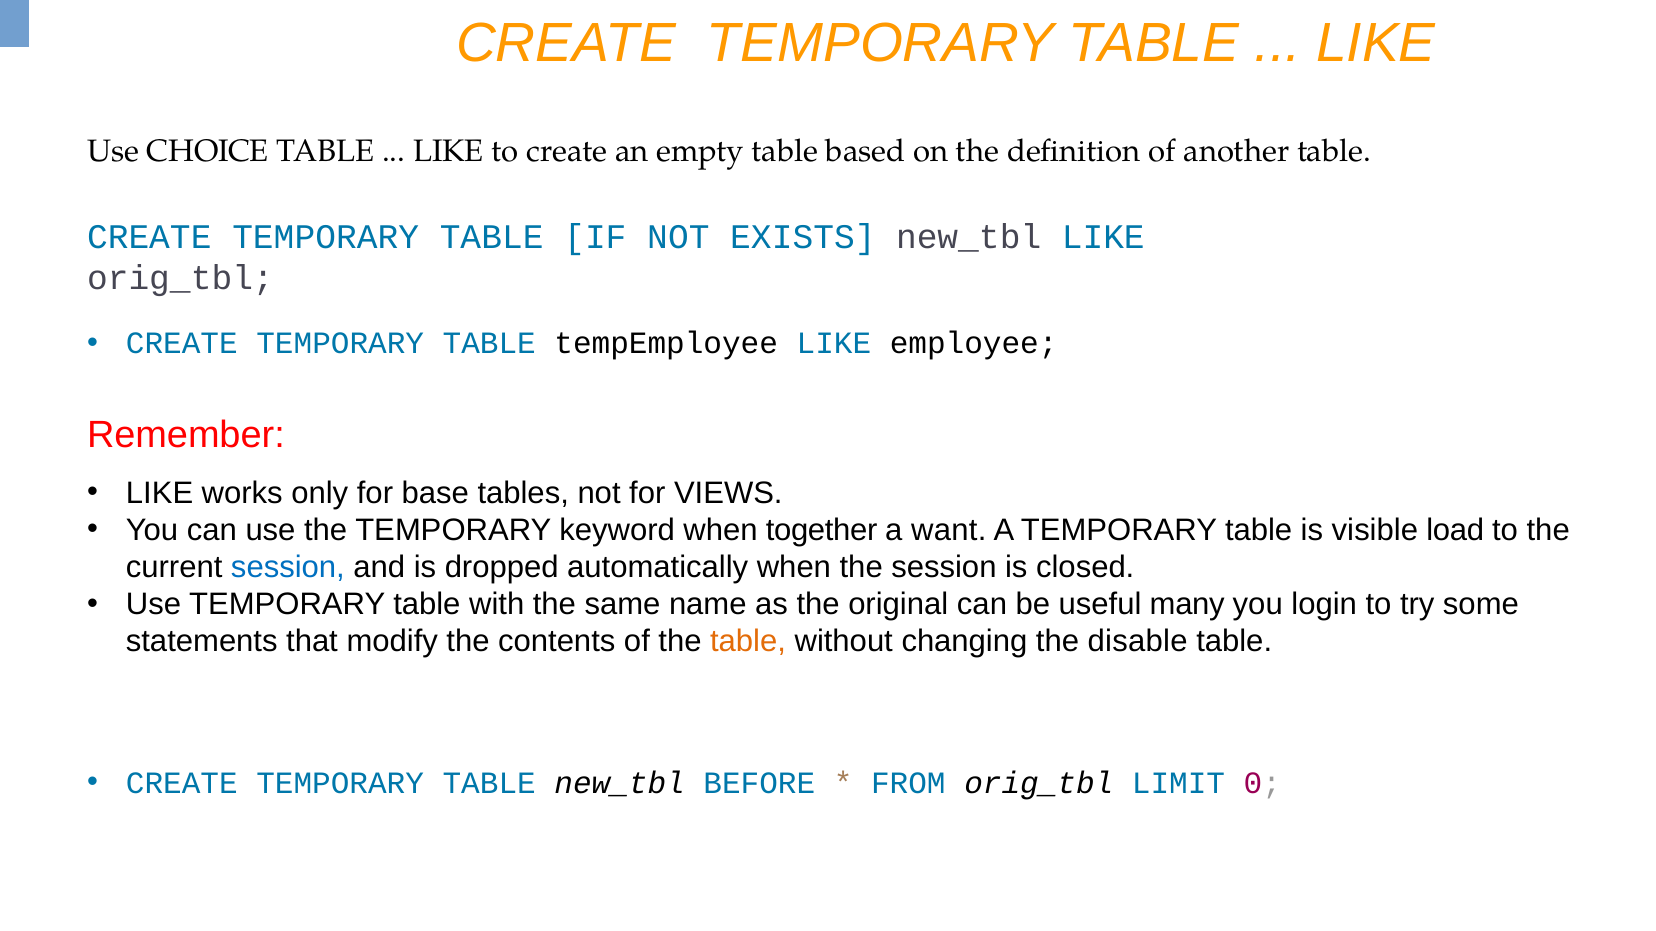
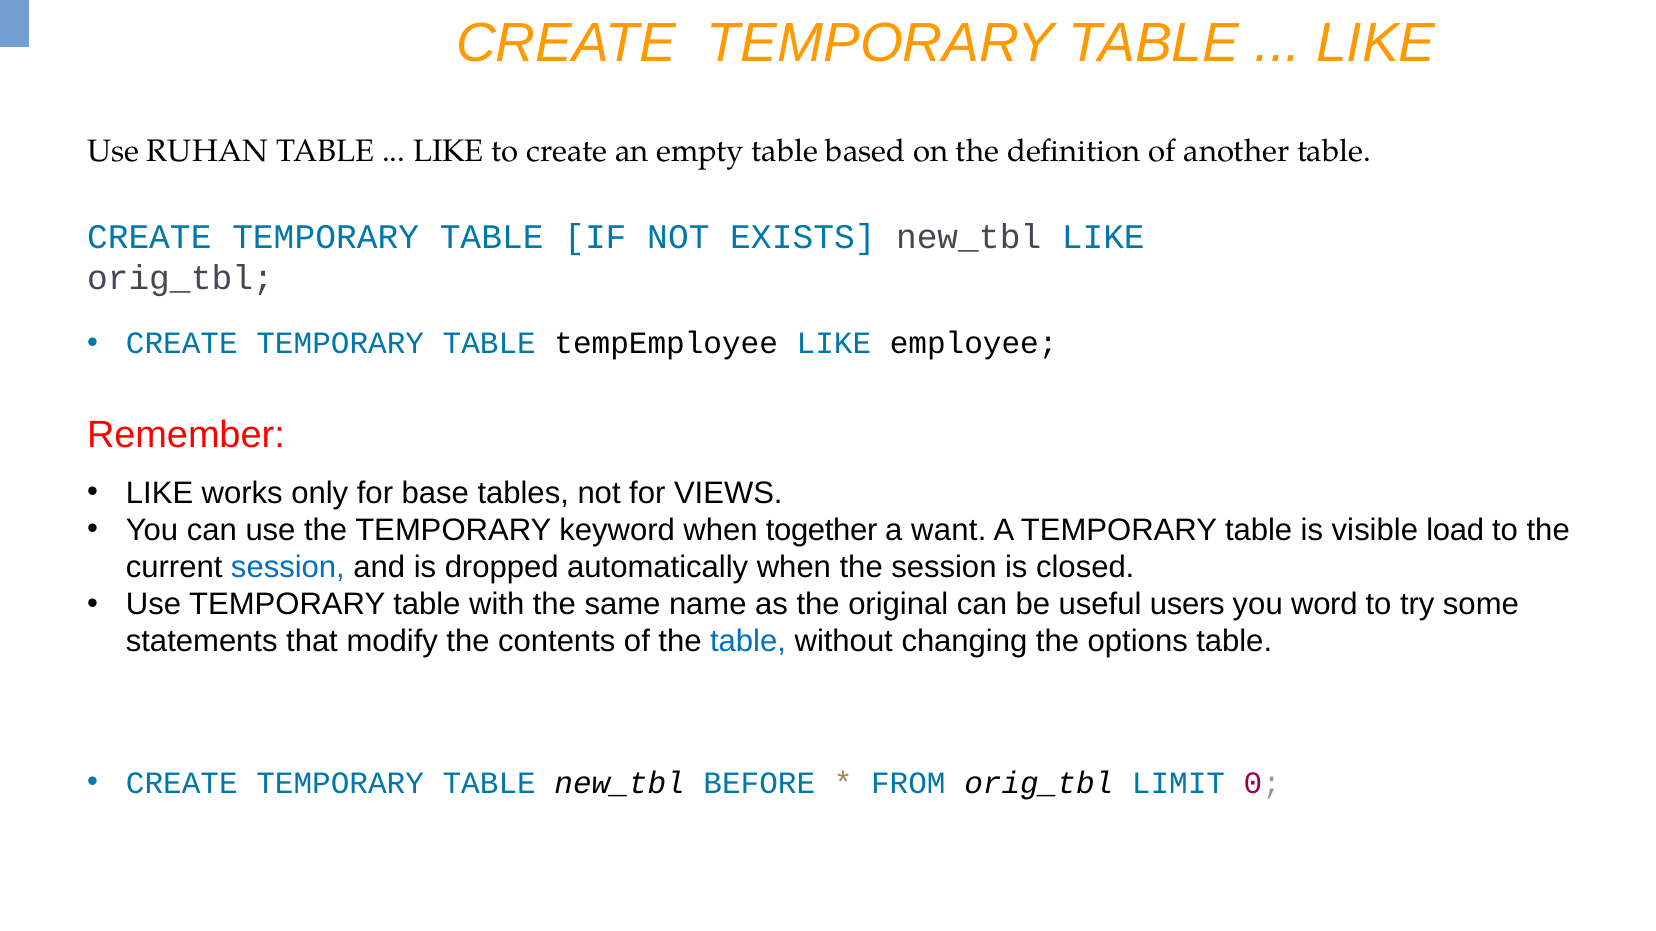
CHOICE: CHOICE -> RUHAN (208, 152)
many: many -> users (1187, 605)
login: login -> word (1324, 605)
table colour: orange -> blue (748, 642)
disable: disable -> options (1138, 642)
